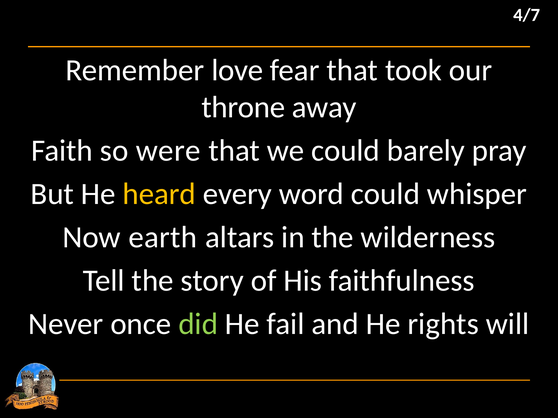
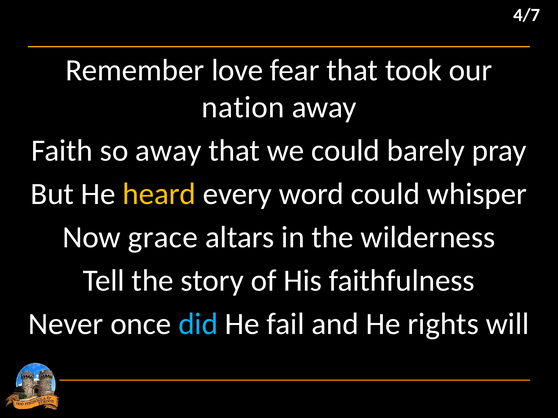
throne: throne -> nation (243, 107)
so were: were -> away (168, 151)
earth: earth -> grace (163, 238)
did colour: light green -> light blue (198, 324)
